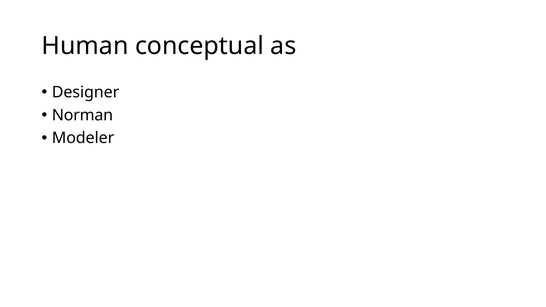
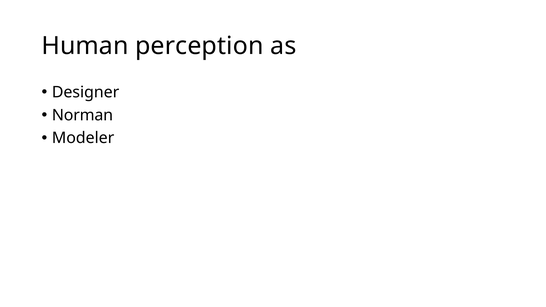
conceptual: conceptual -> perception (199, 46)
